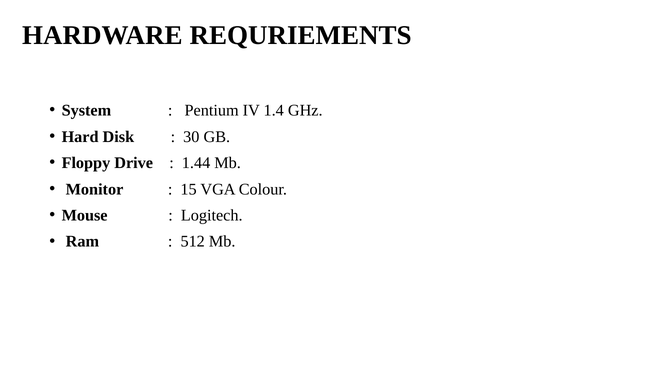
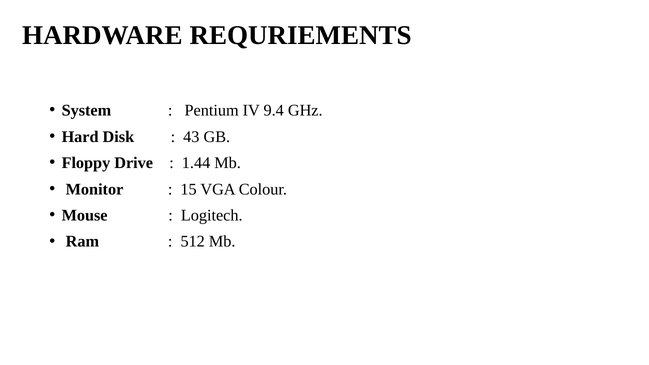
1.4: 1.4 -> 9.4 (274, 110)
30: 30 -> 43 (191, 137)
